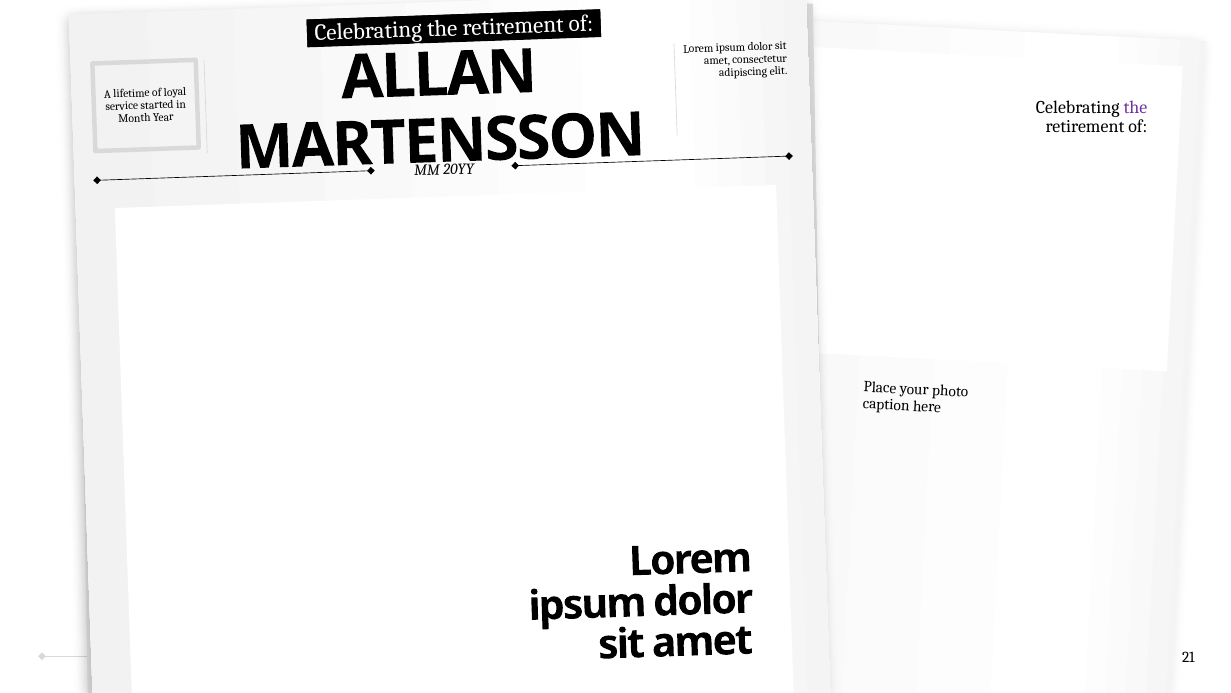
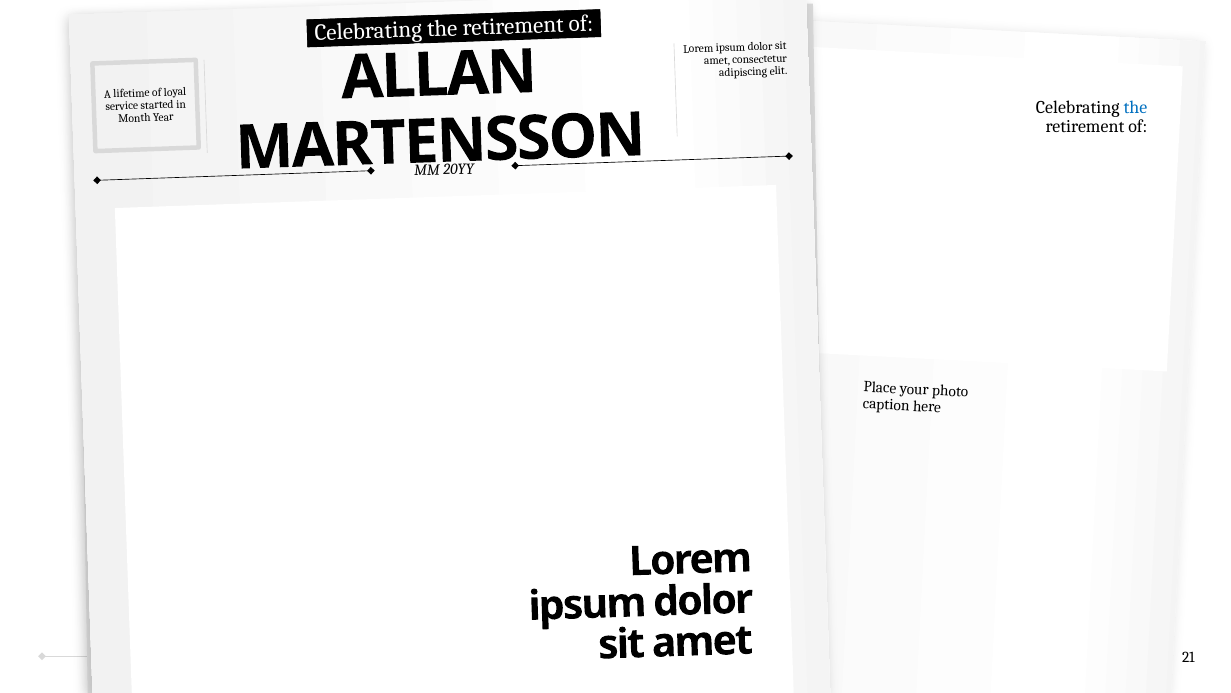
the colour: purple -> blue (1135, 108)
